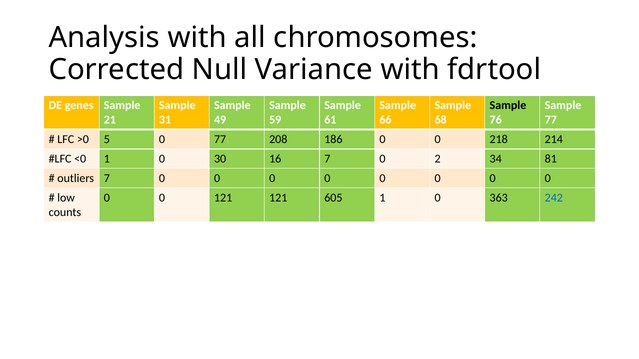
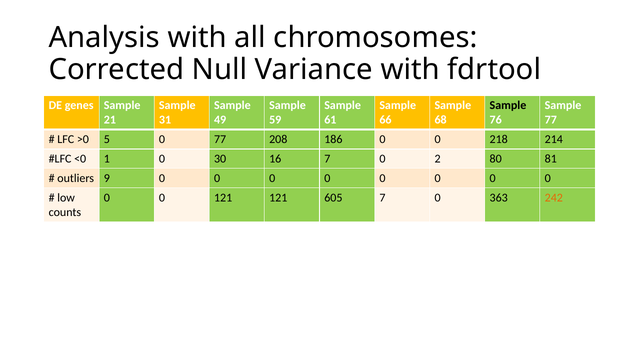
34: 34 -> 80 (496, 159)
outliers 7: 7 -> 9 (107, 178)
605 1: 1 -> 7 (382, 198)
242 colour: blue -> orange (554, 198)
